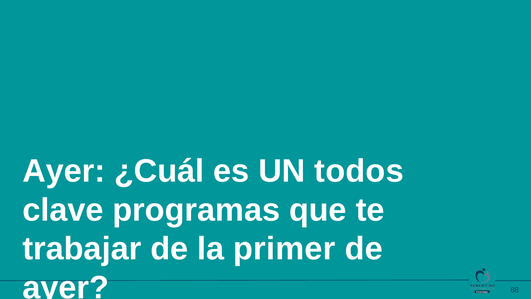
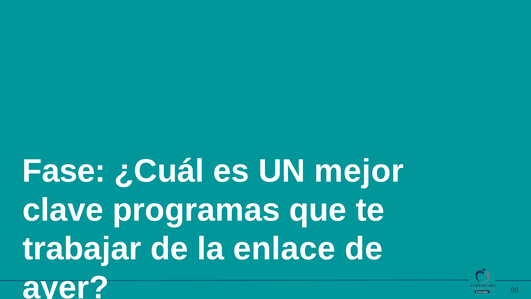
Ayer: Ayer -> Fase (64, 171)
todos: todos -> mejor (359, 171)
primer: primer -> enlace (284, 249)
